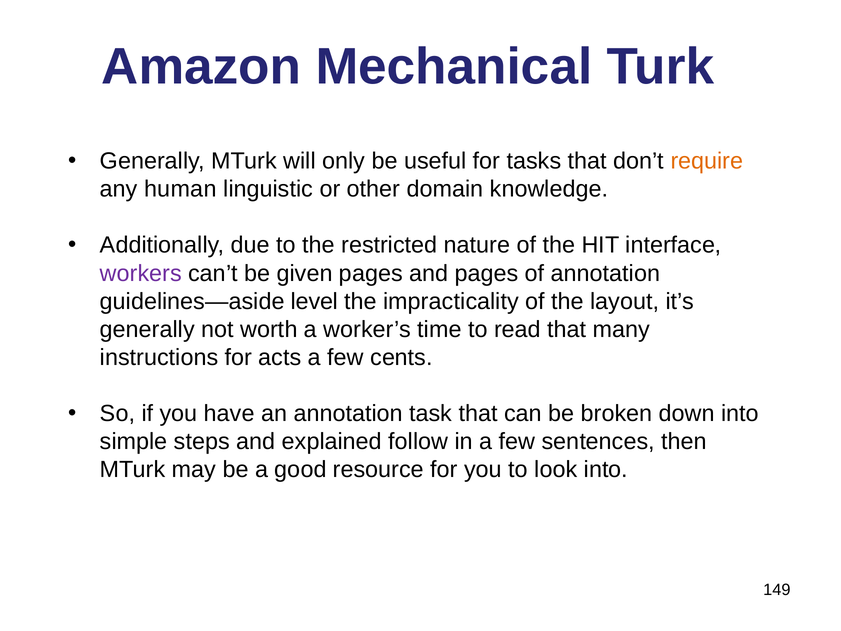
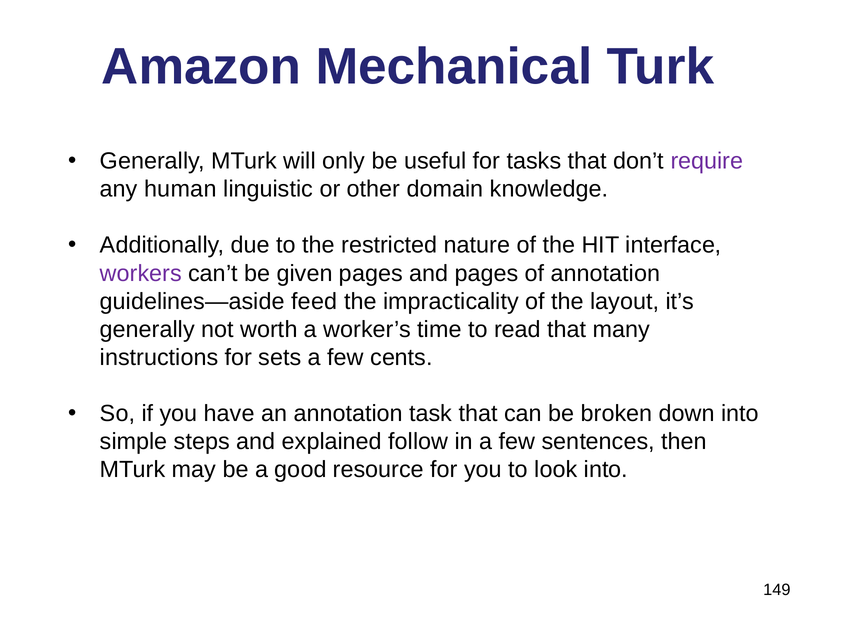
require colour: orange -> purple (707, 161)
level: level -> feed (314, 301)
acts: acts -> sets (280, 357)
